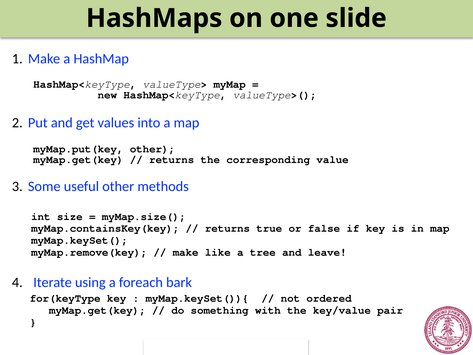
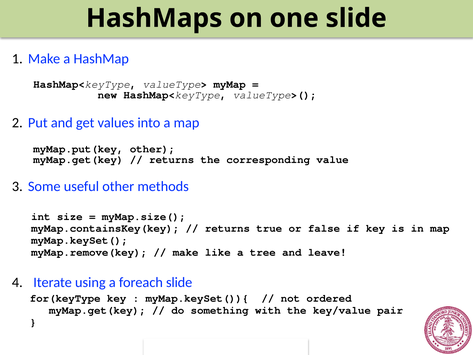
foreach bark: bark -> slide (179, 282)
